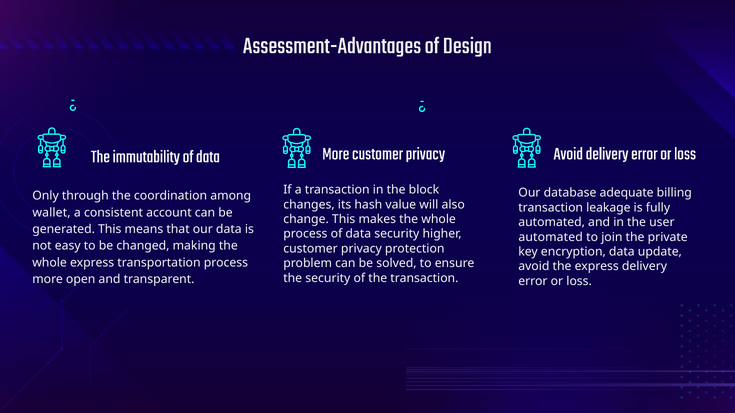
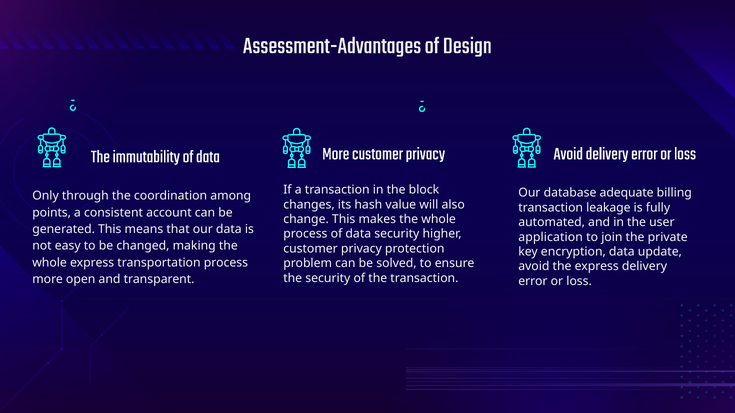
wallet: wallet -> points (52, 213)
automated: automated -> application (551, 237)
